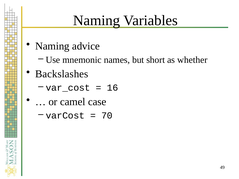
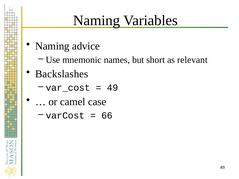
whether: whether -> relevant (192, 60)
16: 16 -> 49 (113, 88)
70: 70 -> 66 (107, 116)
